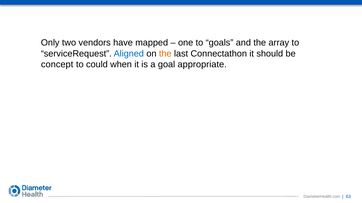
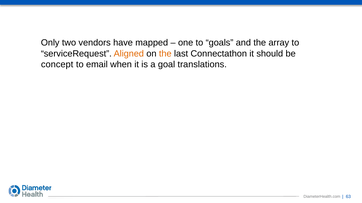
Aligned colour: blue -> orange (129, 54)
could: could -> email (97, 65)
appropriate: appropriate -> translations (202, 65)
